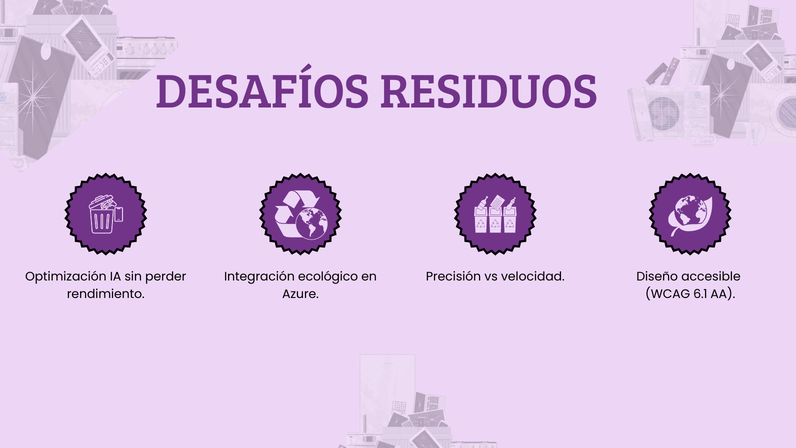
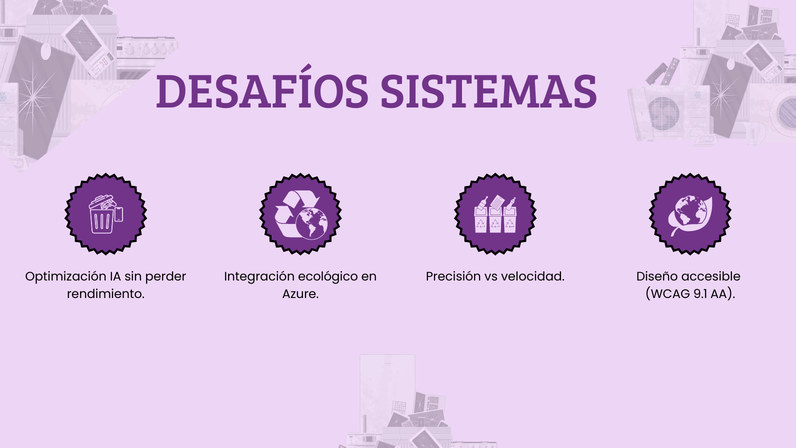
RESIDUOS: RESIDUOS -> SISTEMAS (489, 92)
6.1: 6.1 -> 9.1 (700, 294)
